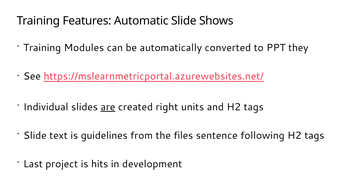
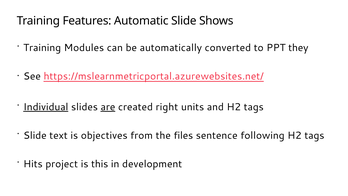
Individual underline: none -> present (46, 107)
guidelines: guidelines -> objectives (104, 135)
Last: Last -> Hits (33, 164)
hits: hits -> this (100, 164)
